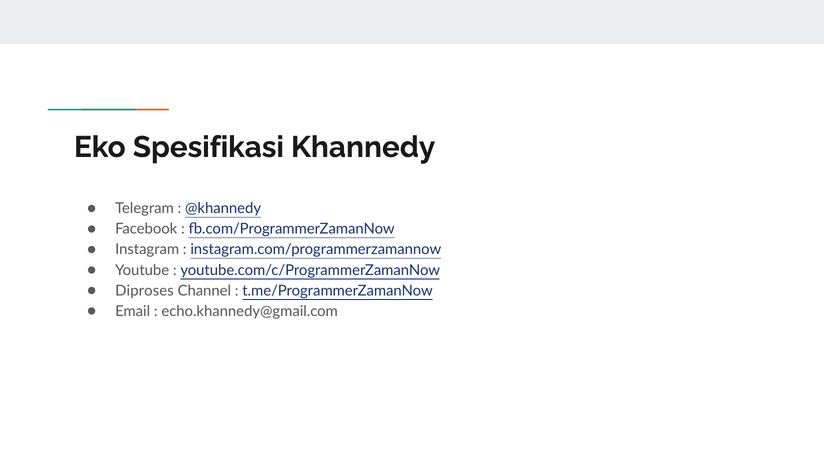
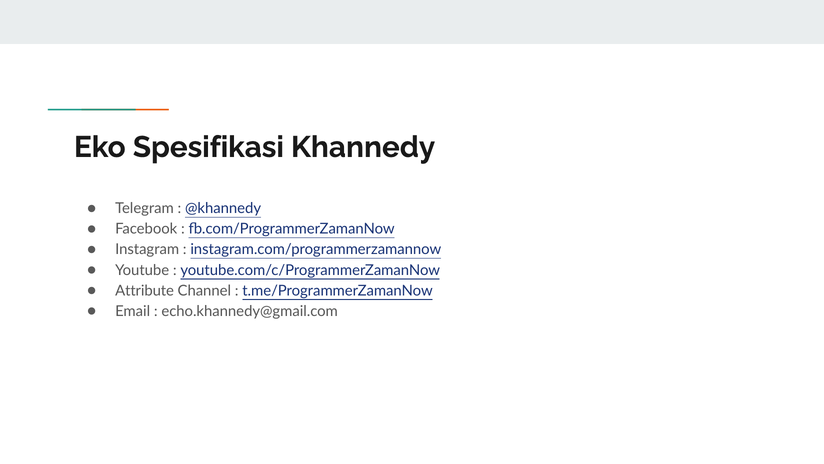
Diproses: Diproses -> Attribute (145, 290)
